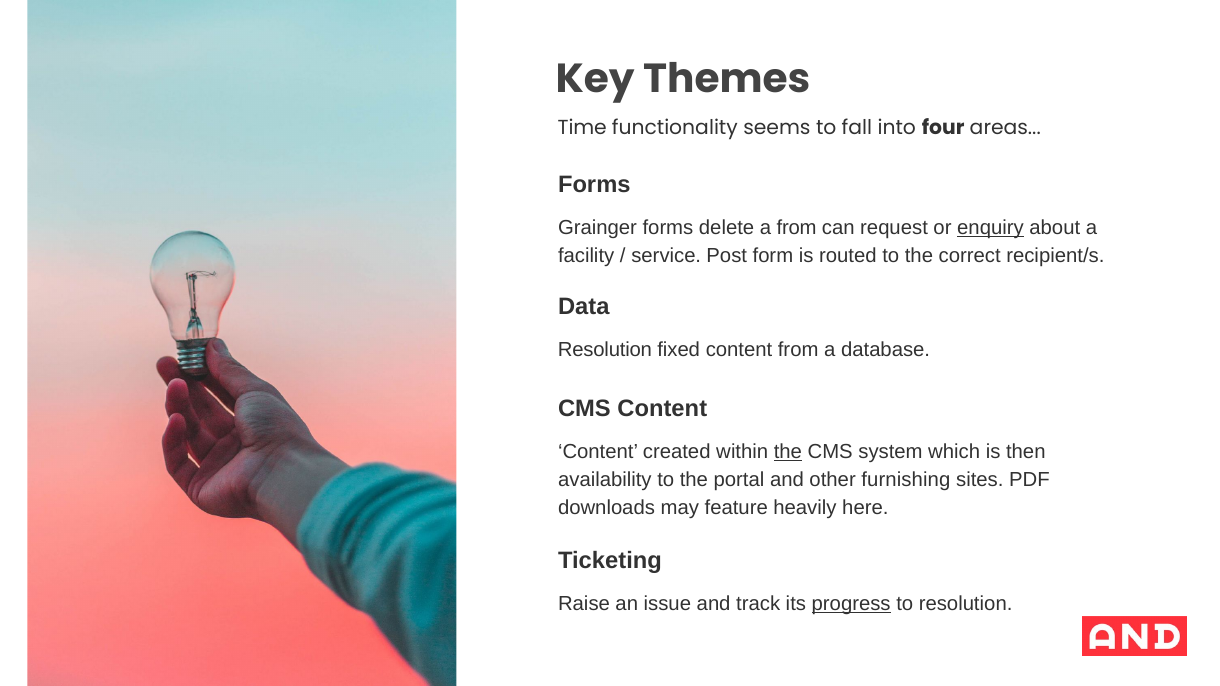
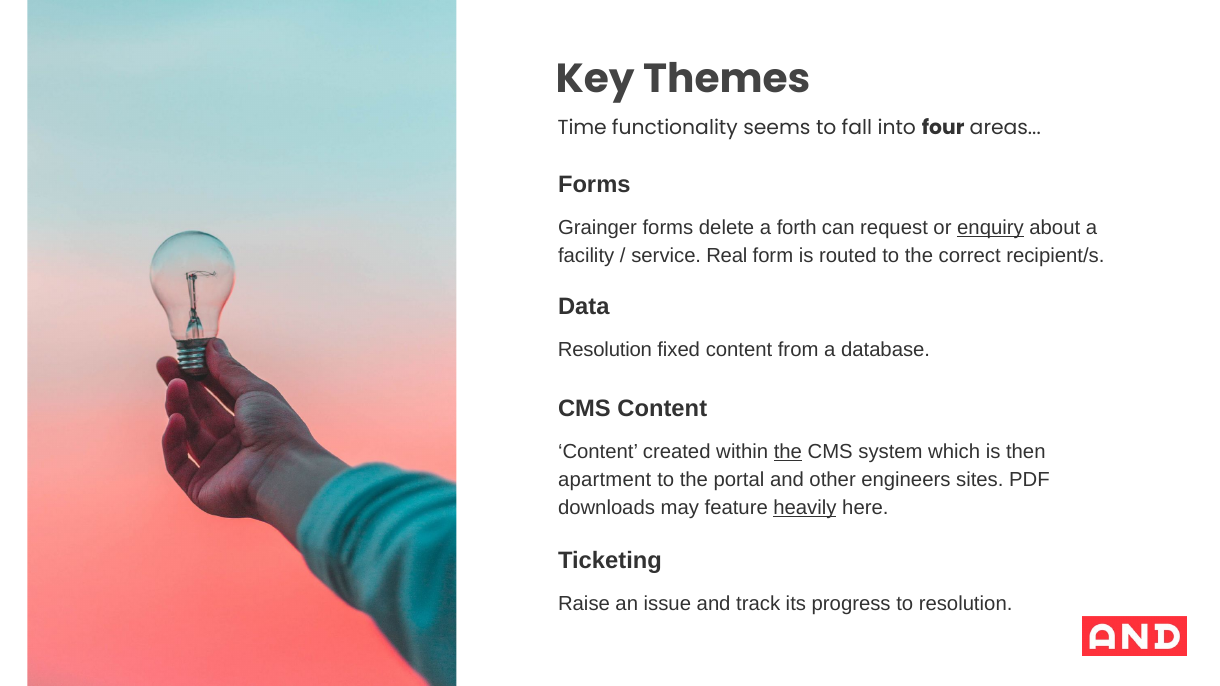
a from: from -> forth (797, 228)
Post: Post -> Real (727, 256)
availability: availability -> apartment (605, 480)
furnishing: furnishing -> engineers (906, 480)
heavily underline: none -> present (805, 508)
progress underline: present -> none (851, 604)
